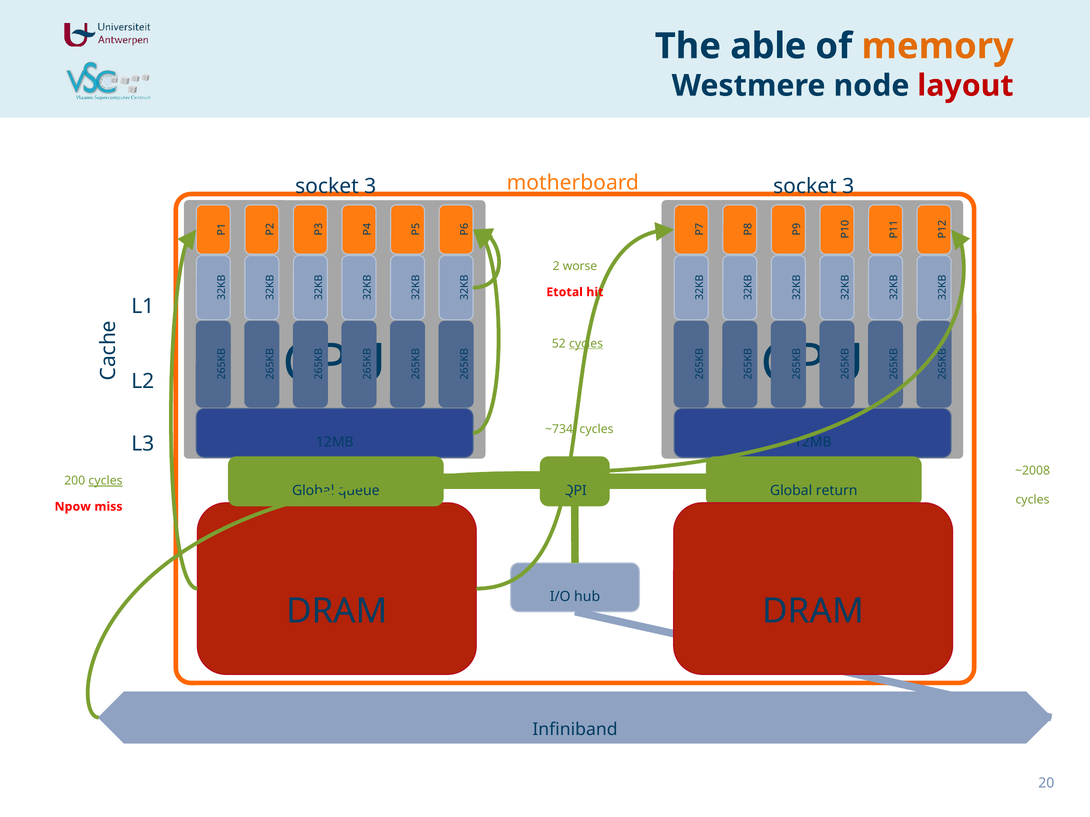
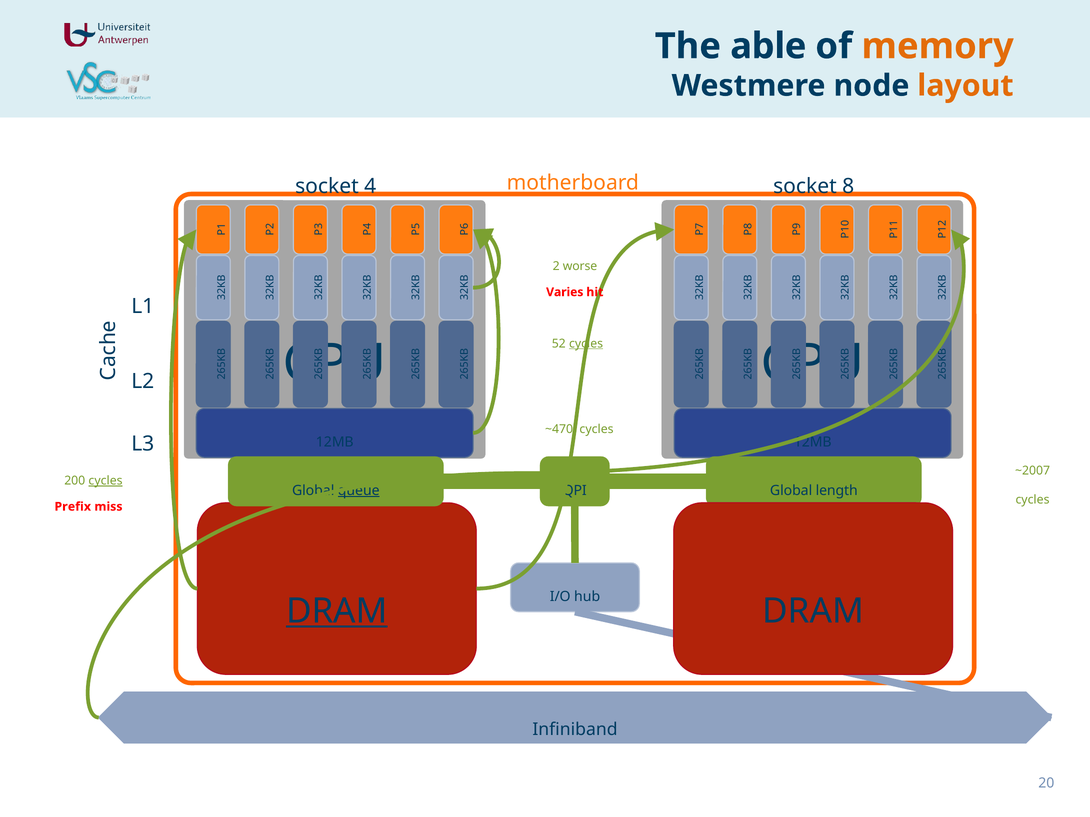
layout colour: red -> orange (965, 86)
3: 3 -> 4 (370, 186)
3: 3 -> 8 (848, 186)
Etotal: Etotal -> Varies (565, 292)
~734: ~734 -> ~470 (559, 430)
~2008: ~2008 -> ~2007 (1033, 471)
queue underline: none -> present (359, 491)
return: return -> length (837, 491)
Npow: Npow -> Prefix (73, 507)
DRAM underline: none -> present (337, 612)
